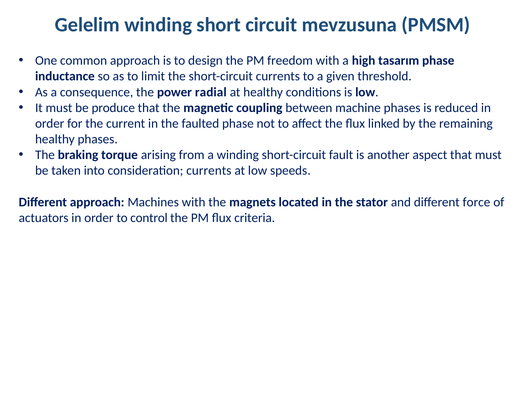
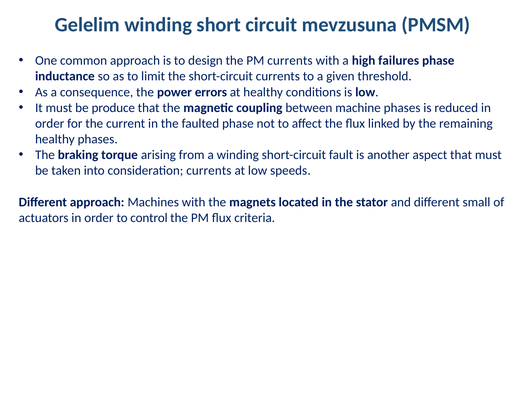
PM freedom: freedom -> currents (290, 61)
tasarım: tasarım -> failures (399, 61)
radial: radial -> errors (211, 92)
force: force -> small (476, 202)
